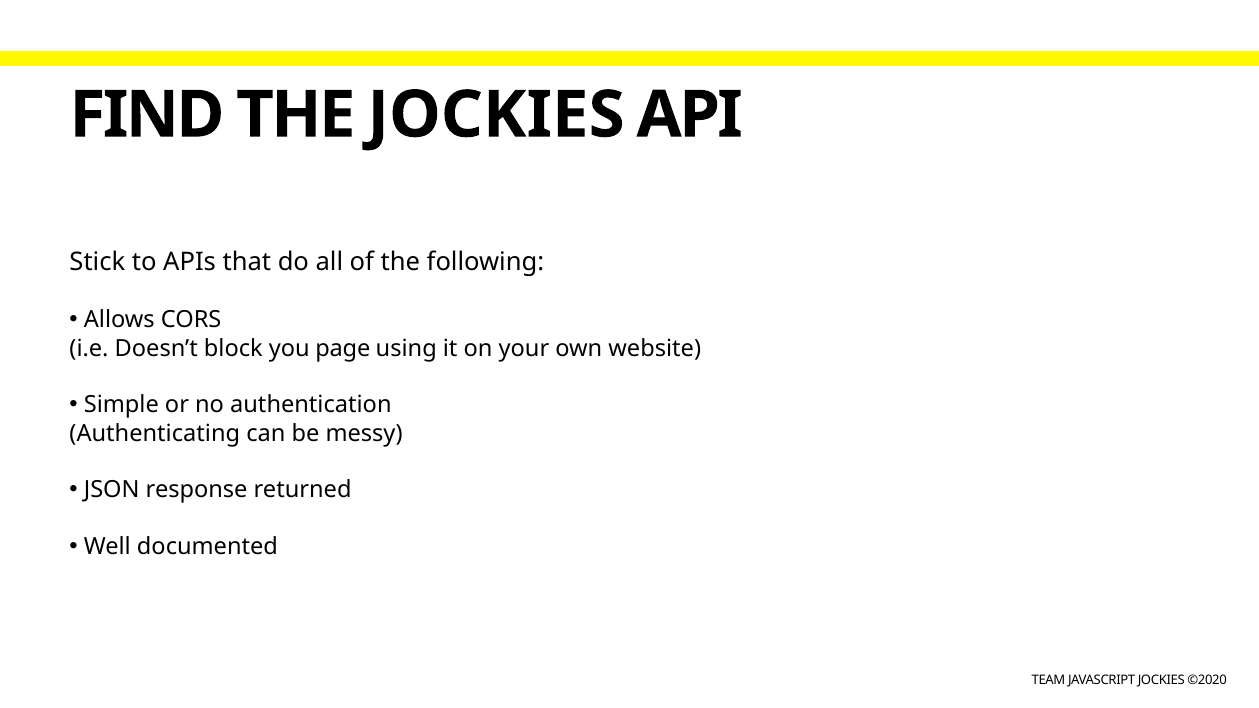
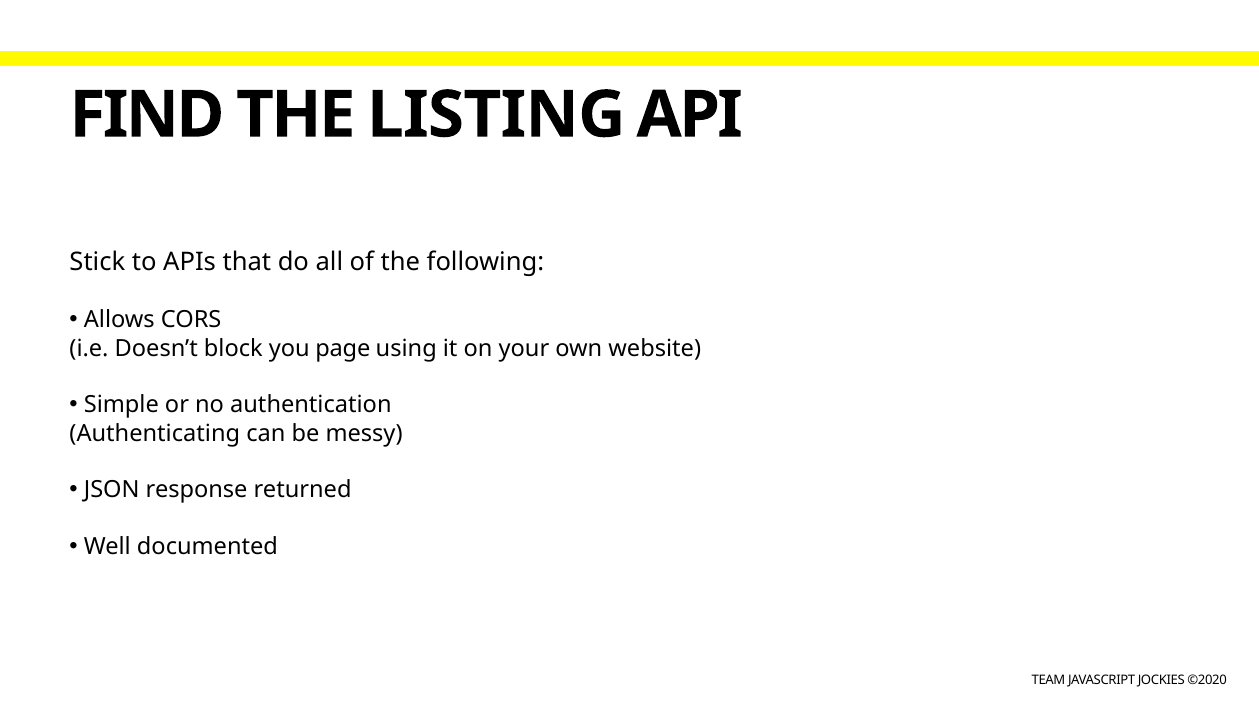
THE JOCKIES: JOCKIES -> LISTING (496, 115)
